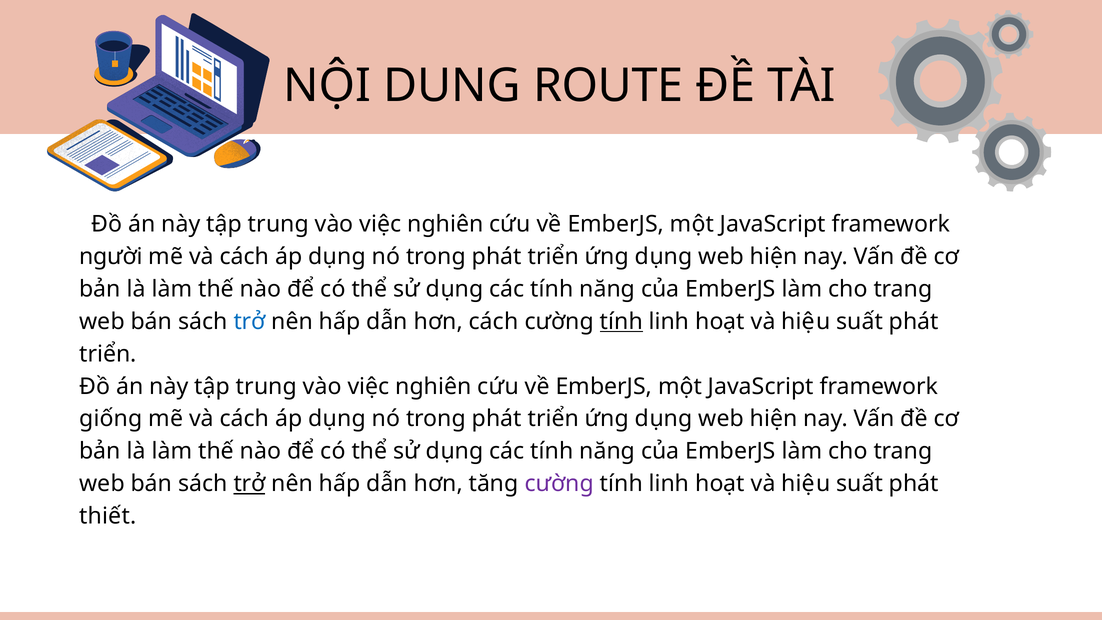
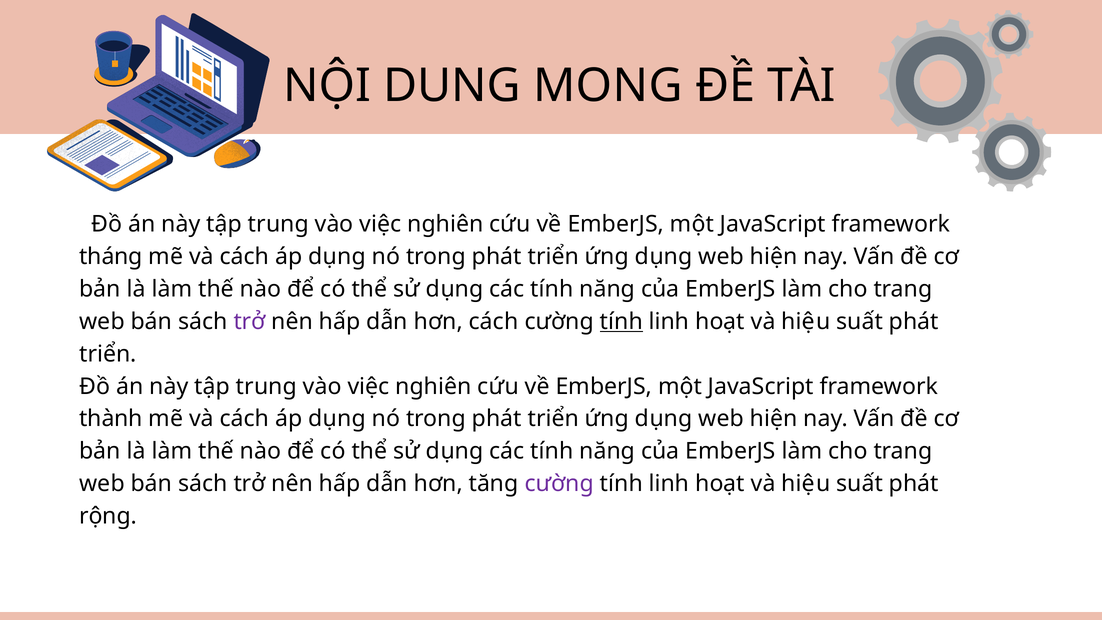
ROUTE: ROUTE -> MONG (608, 86)
người: người -> tháng (111, 257)
trở colour: blue -> purple (249, 321)
giống: giống -> thành (111, 419)
trở underline: present -> none (249, 484)
thiết: thiết -> rộng (108, 516)
